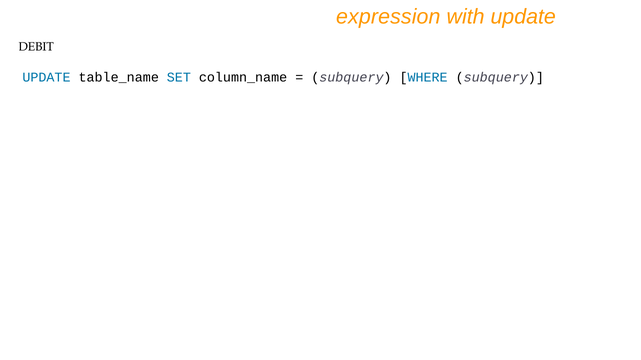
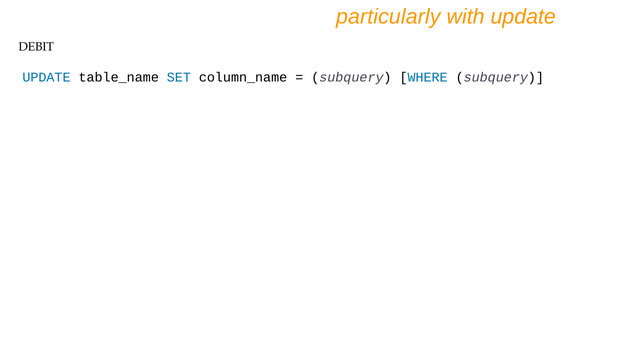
expression: expression -> particularly (388, 17)
